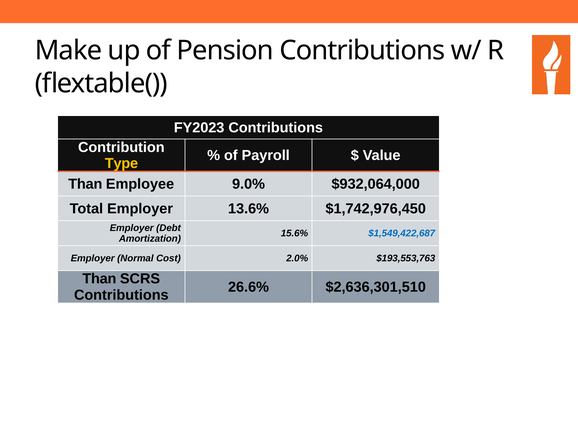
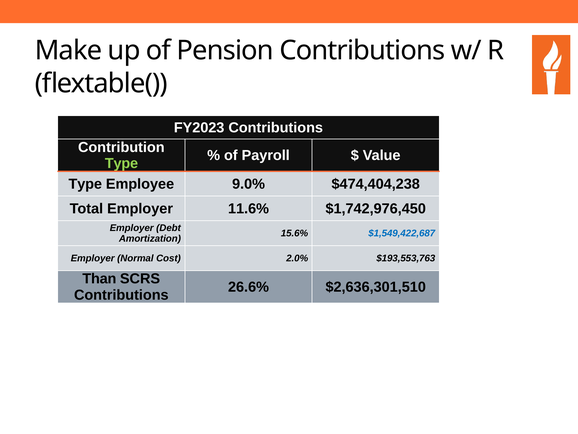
Type colour: yellow -> light green (121, 163)
Than: Than -> Type (85, 184)
$932,064,000: $932,064,000 -> $474,404,238 (376, 184)
13.6%: 13.6% -> 11.6% (249, 208)
